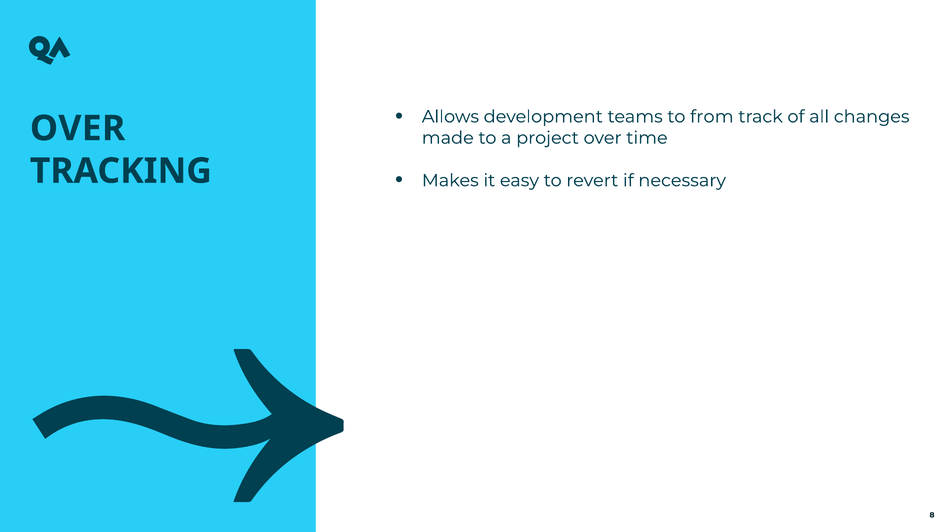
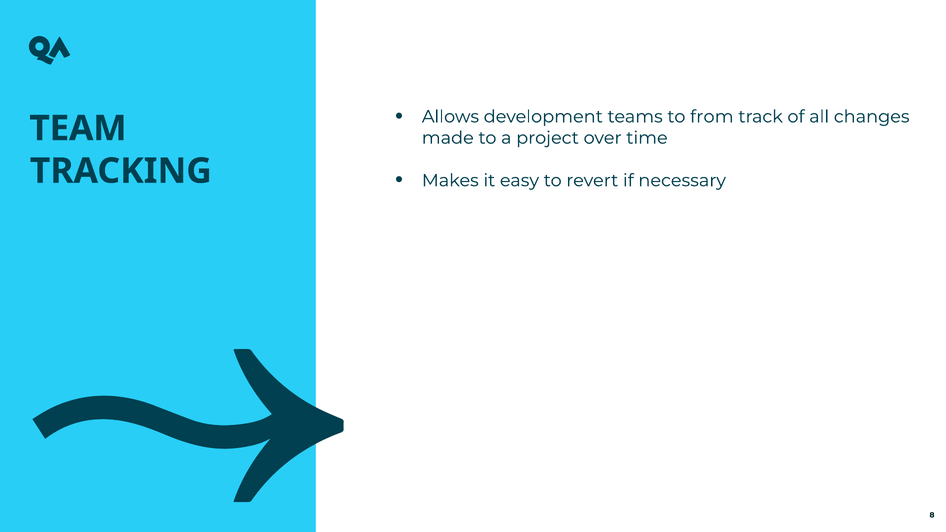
OVER: OVER -> TEAM (78, 129)
